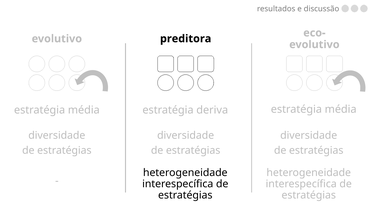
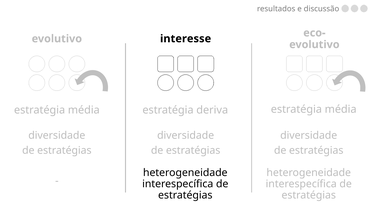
preditora: preditora -> interesse (186, 39)
